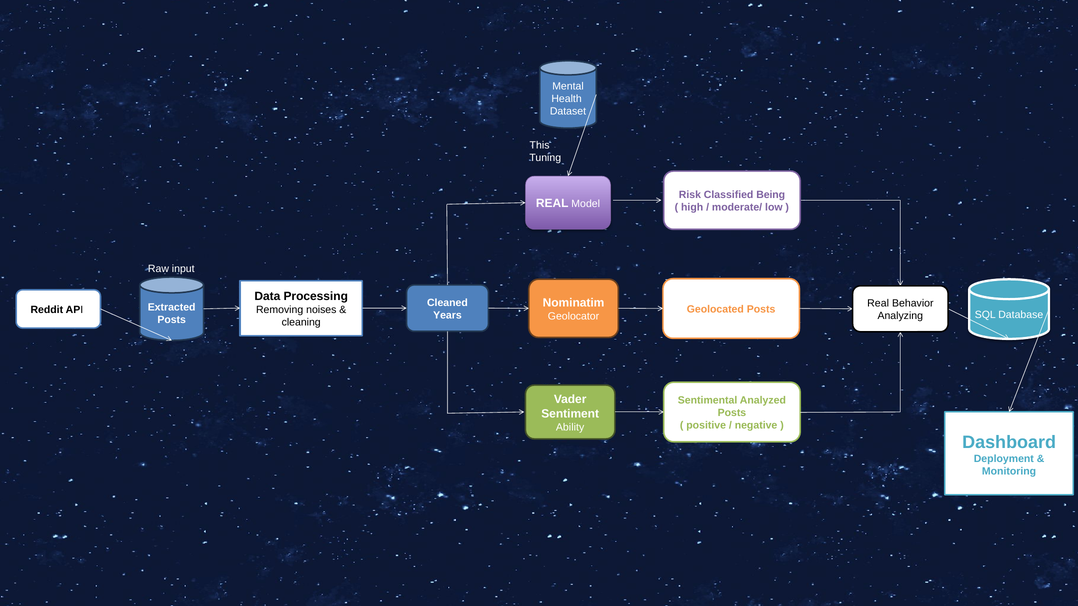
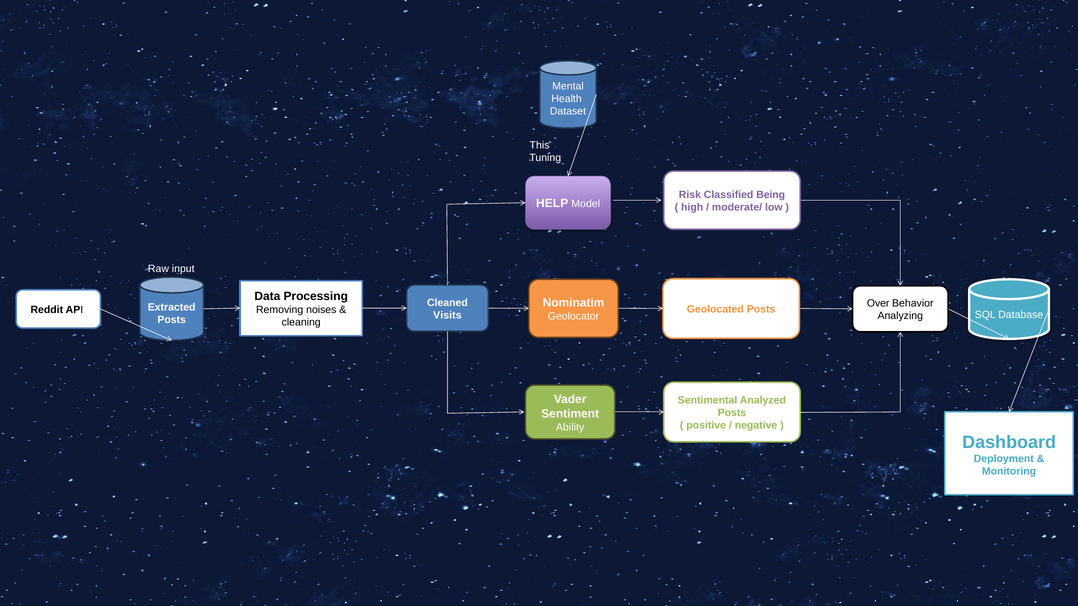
REAL: REAL -> HELP (552, 204)
Real: Real -> Over (878, 303)
Years: Years -> Visits (447, 315)
